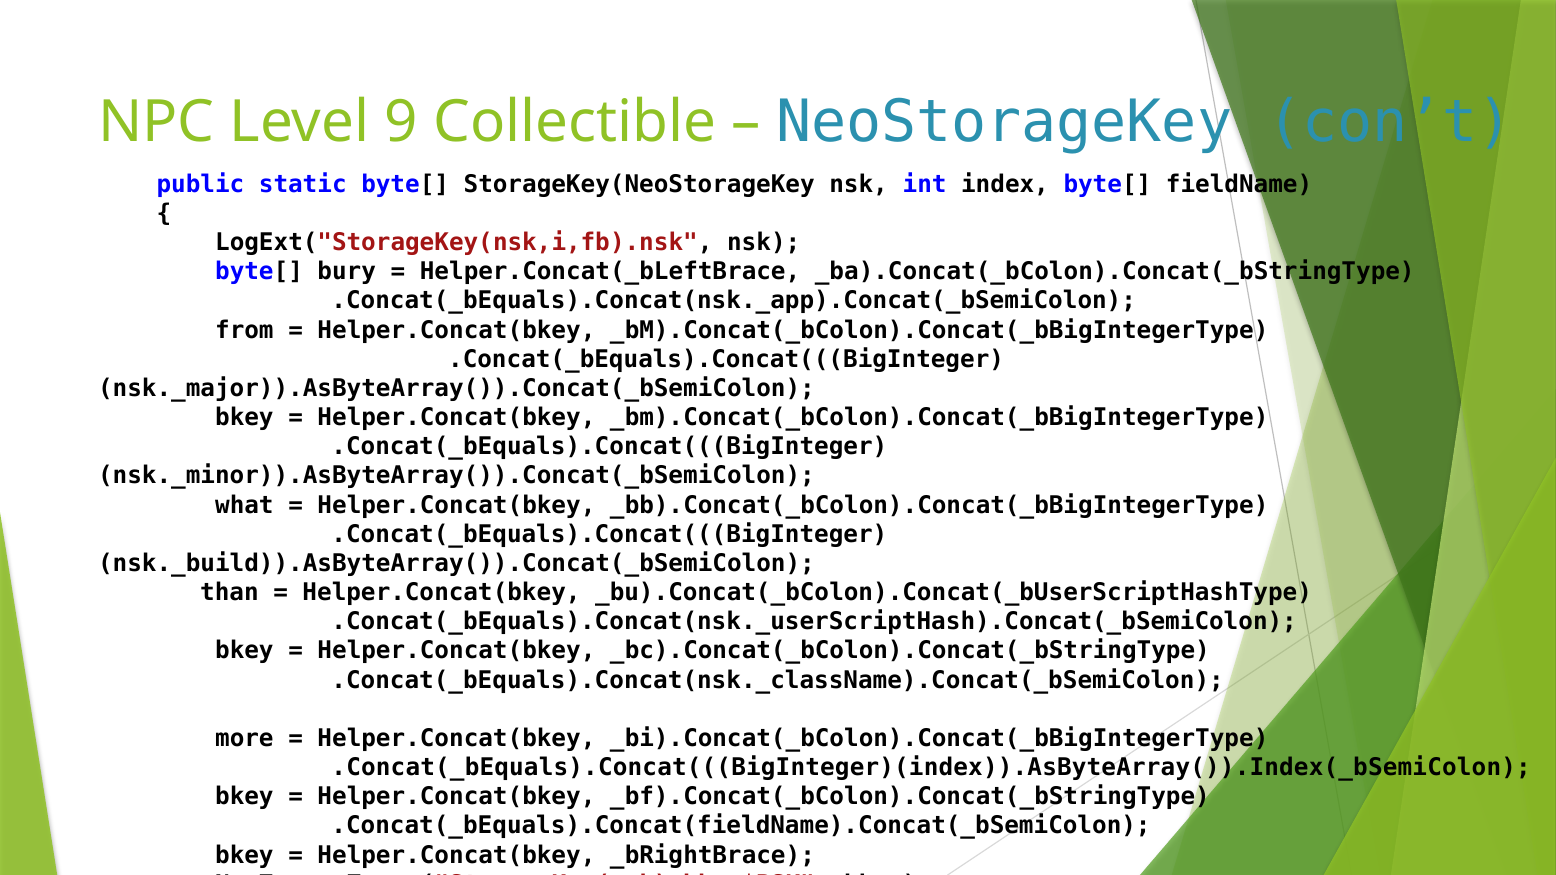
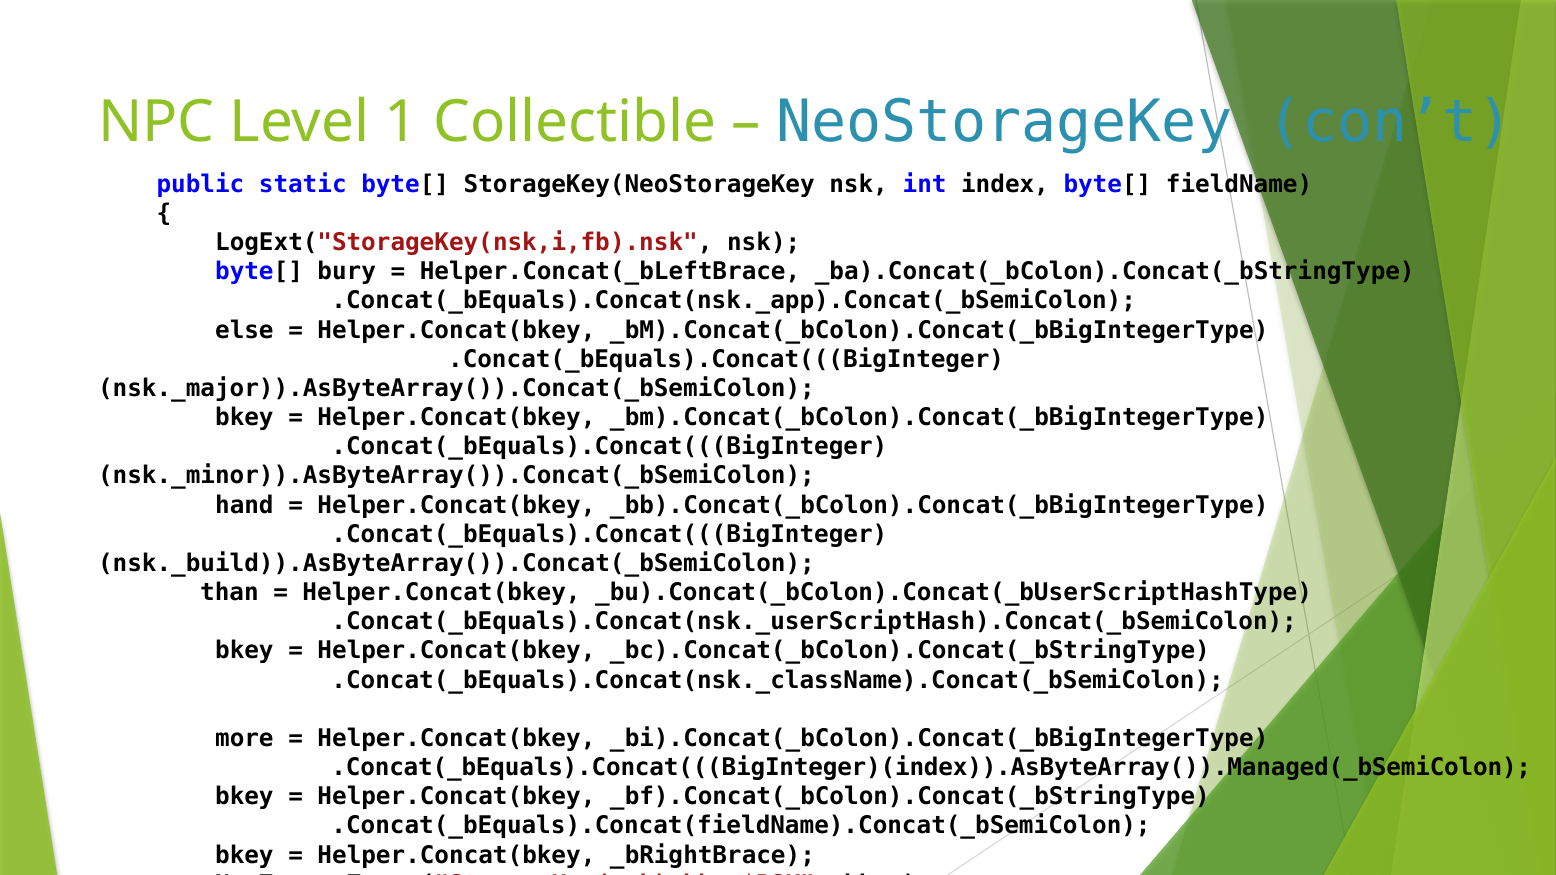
9: 9 -> 1 (401, 123)
from: from -> else (244, 330)
what: what -> hand (244, 505)
.Concat(_bEquals).Concat(((BigInteger)(index)).AsByteArray()).Index(_bSemiColon: .Concat(_bEquals).Concat(((BigInteger)(index)).AsByteArray()).Index(_bSemiColon -> .Concat(_bEquals).Concat(((BigInteger)(index)).AsByteArray()).Managed(_bSemiColon (931, 768)
